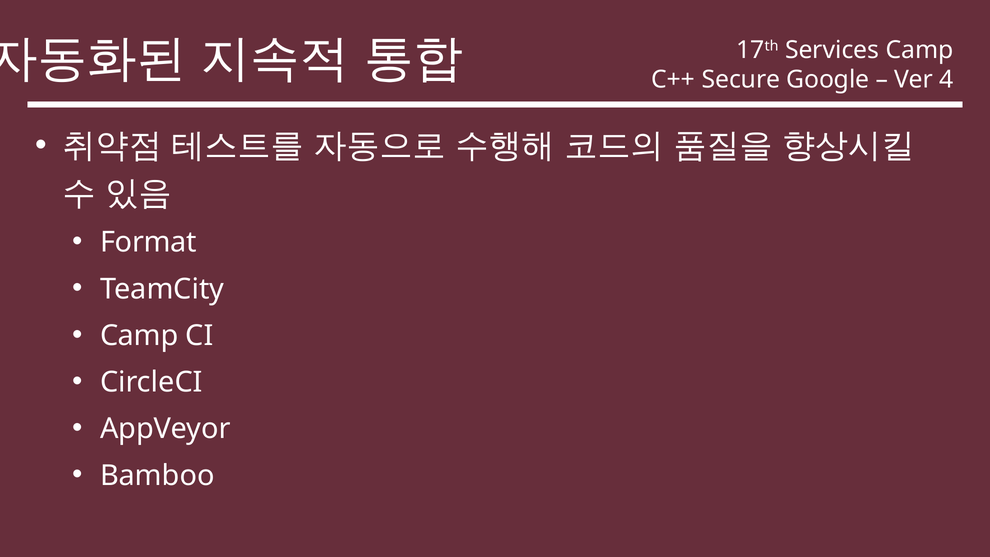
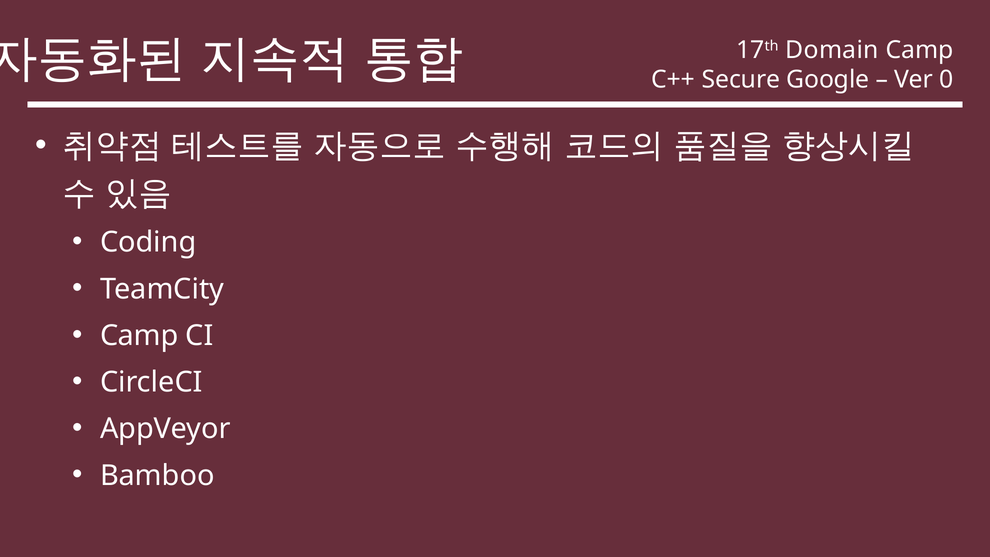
Services: Services -> Domain (832, 50)
4: 4 -> 0 (946, 80)
Format: Format -> Coding (148, 242)
